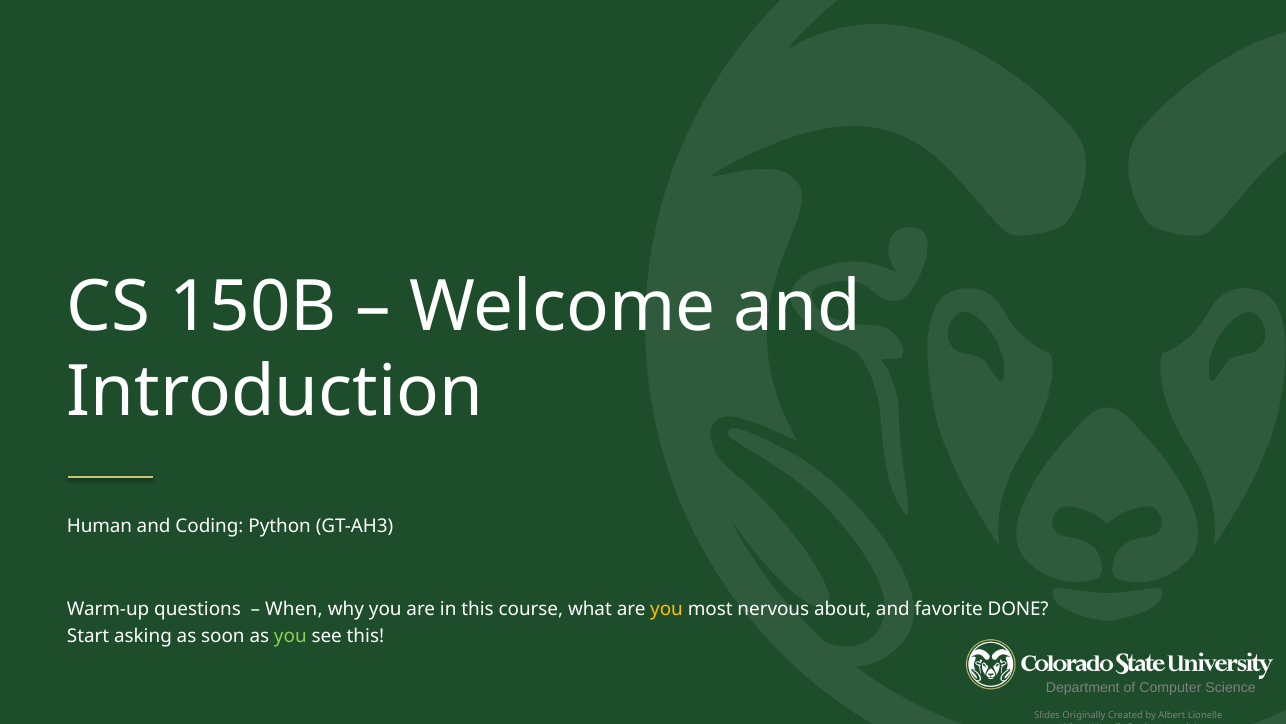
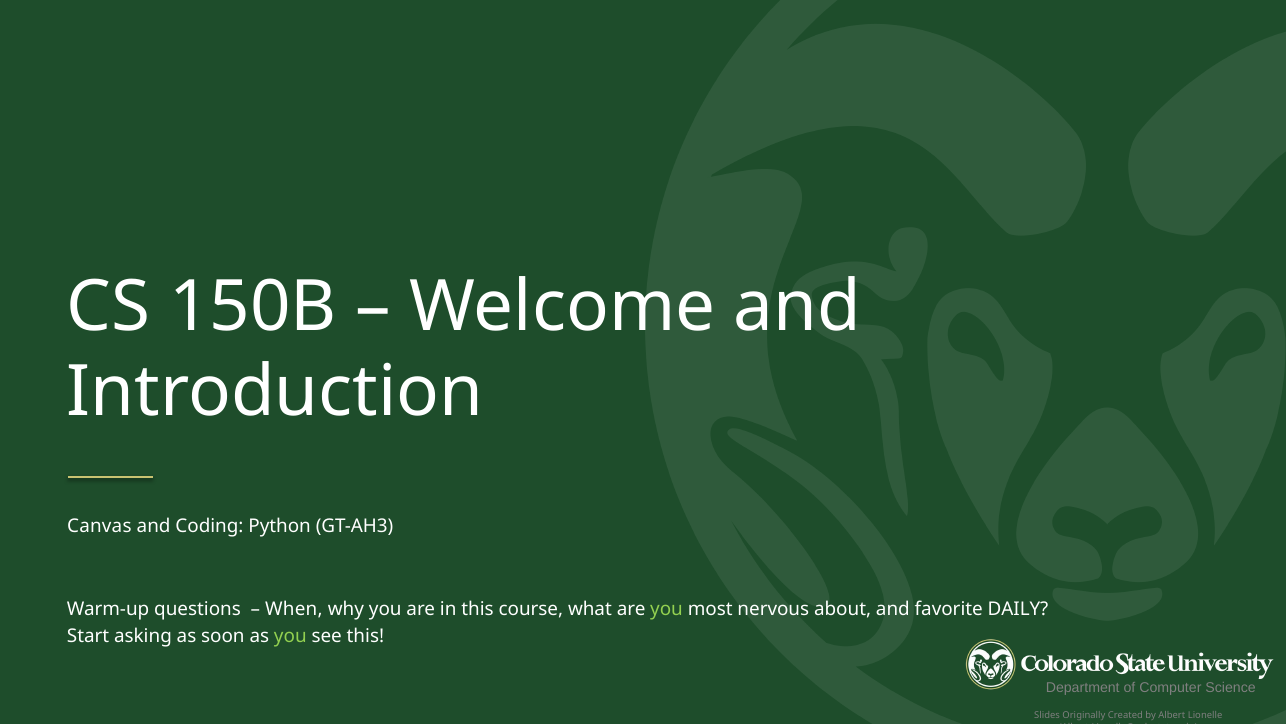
Human: Human -> Canvas (99, 525)
you colour: yellow -> light green (667, 608)
DONE: DONE -> DAILY (1018, 608)
